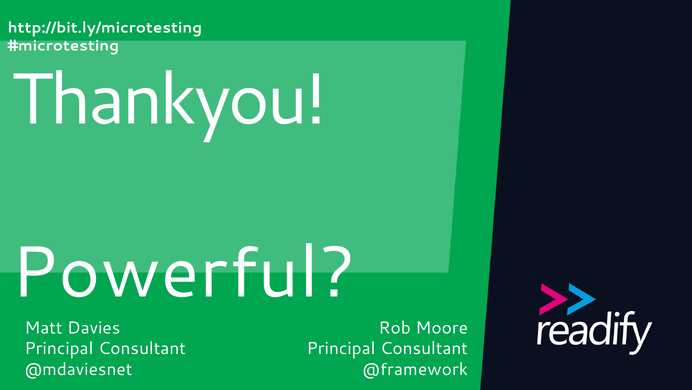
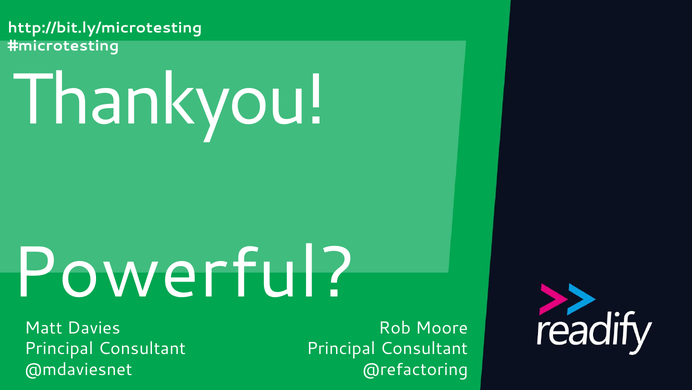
@framework: @framework -> @refactoring (415, 369)
